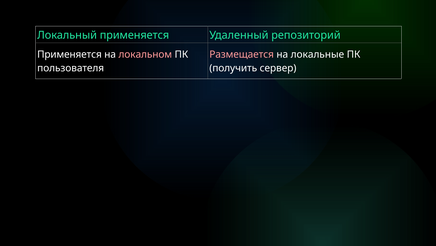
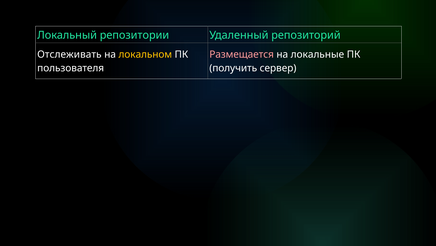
Локальный применяется: применяется -> репозитории (134, 35)
Применяется: Применяется -> Отслеживать (69, 54)
локальном colour: pink -> yellow (145, 54)
